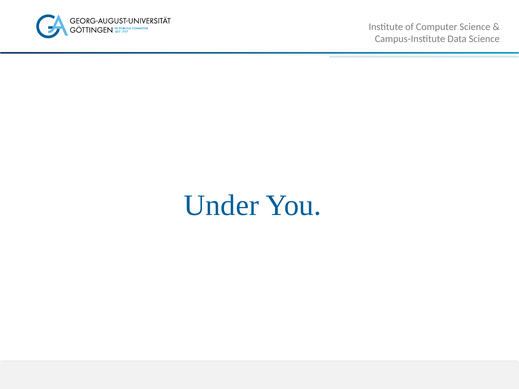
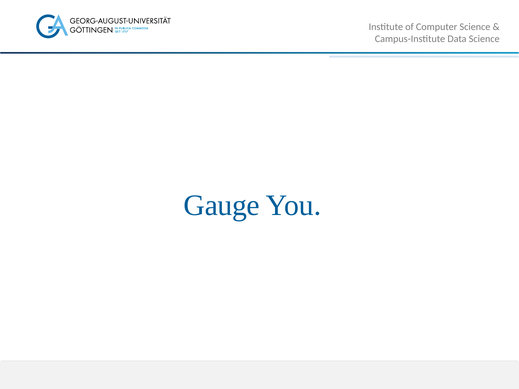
Under: Under -> Gauge (222, 205)
